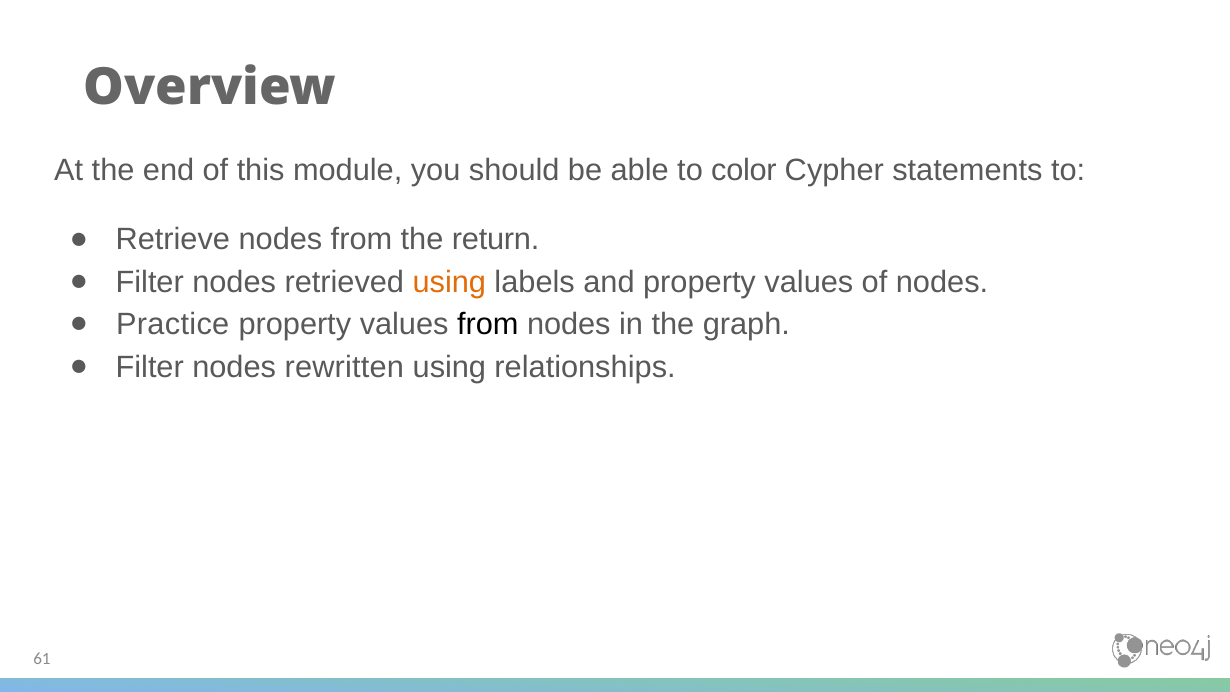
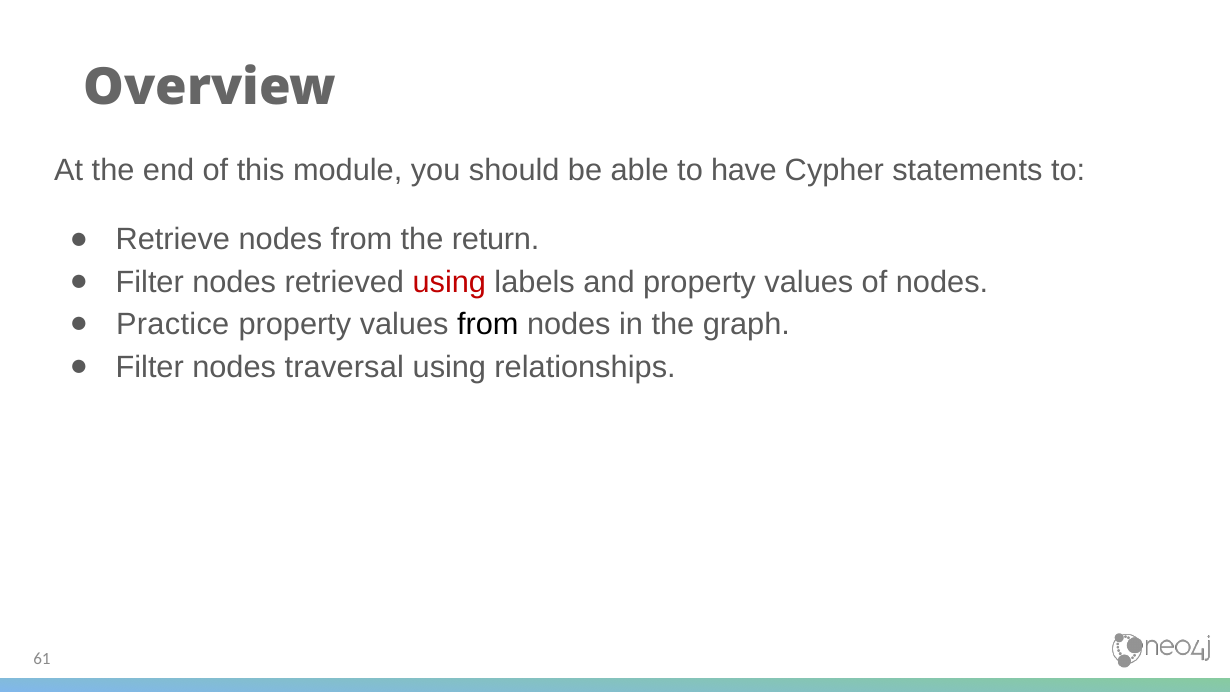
color: color -> have (744, 170)
using colour: orange -> red (449, 282)
rewritten: rewritten -> traversal (344, 367)
